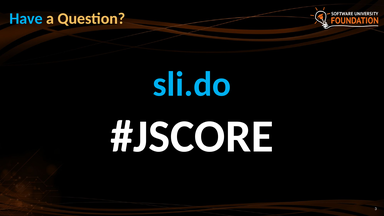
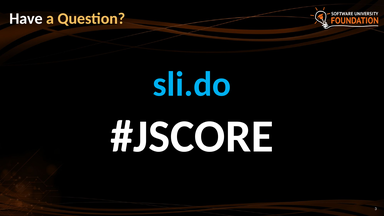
Have colour: light blue -> white (26, 19)
